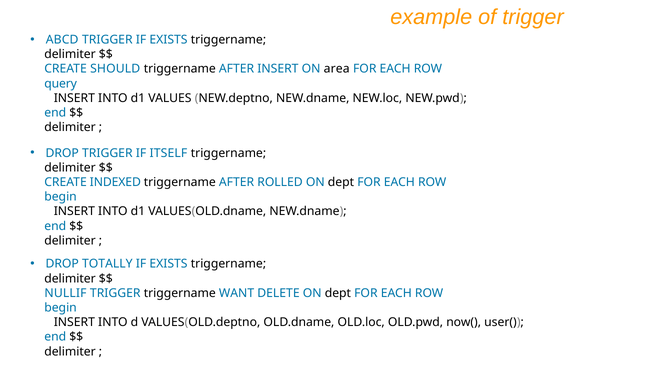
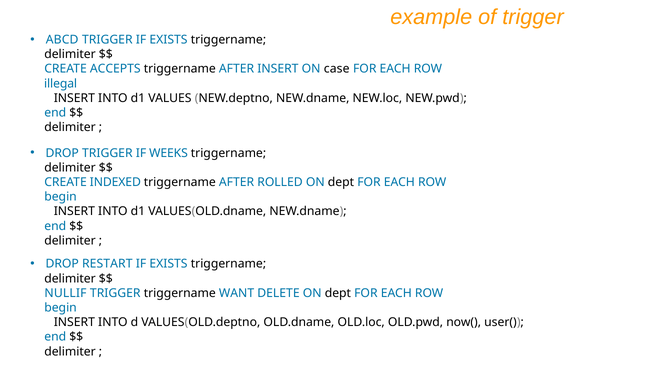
SHOULD: SHOULD -> ACCEPTS (115, 69)
area: area -> case (337, 69)
query: query -> illegal (61, 84)
ITSELF: ITSELF -> WEEKS (169, 153)
TOTALLY: TOTALLY -> RESTART (107, 264)
